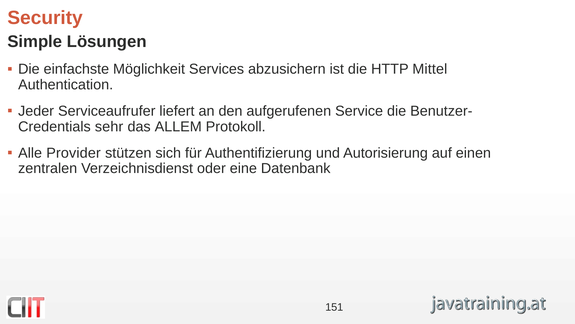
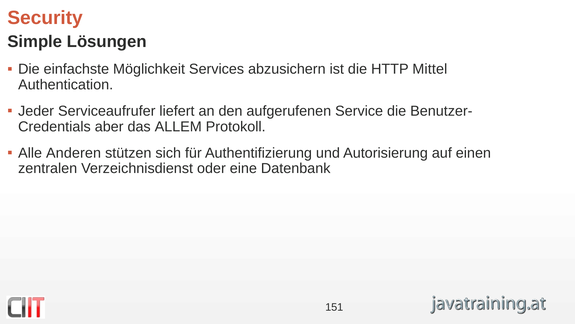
sehr: sehr -> aber (109, 126)
Provider: Provider -> Anderen (74, 153)
